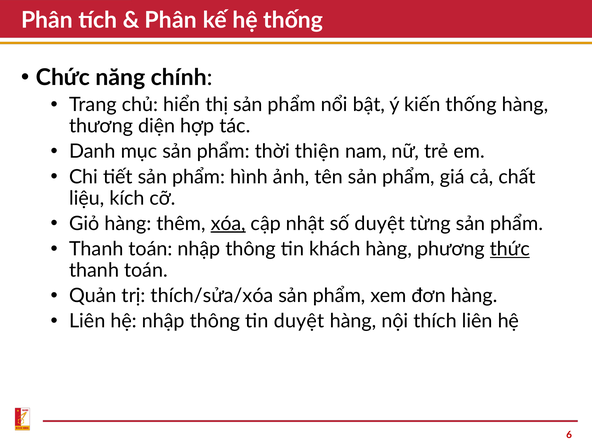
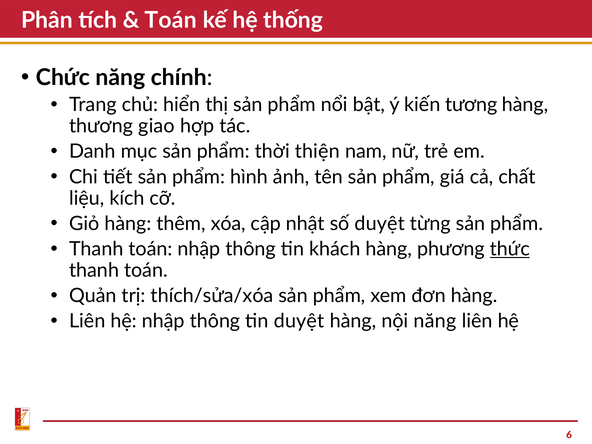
Phân: Phân -> Toán (171, 20)
kiến thống: thống -> tương (471, 105)
diện: diện -> giao (157, 126)
xóa underline: present -> none (228, 224)
nội thích: thích -> năng (435, 321)
